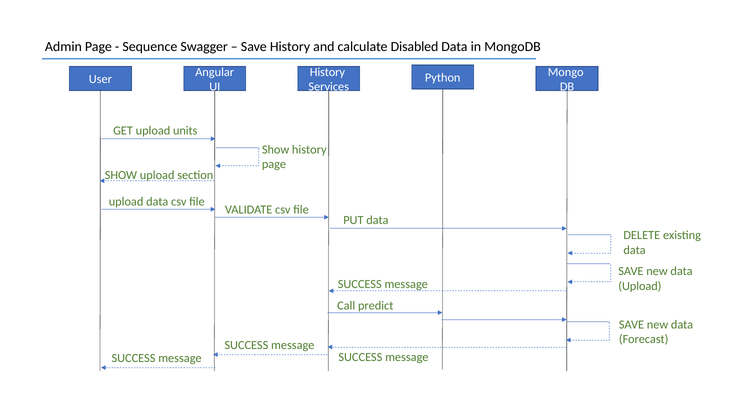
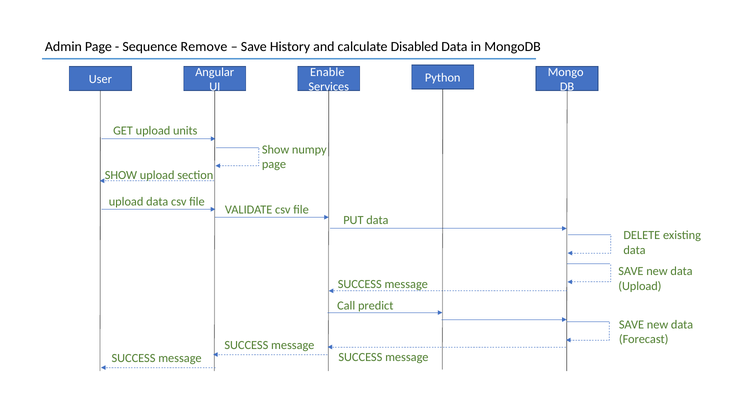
Swagger: Swagger -> Remove (204, 47)
History: History -> Enable (327, 72)
Show history: history -> numpy (309, 150)
